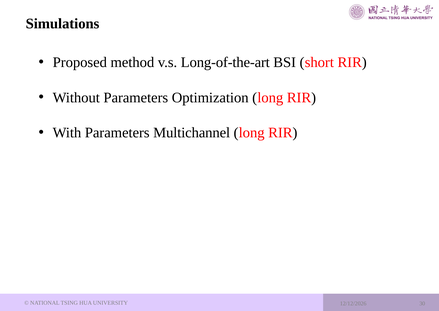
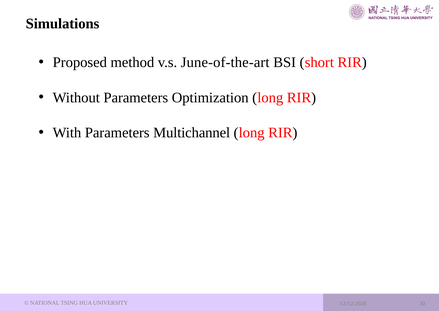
Long-of-the-art: Long-of-the-art -> June-of-the-art (225, 62)
